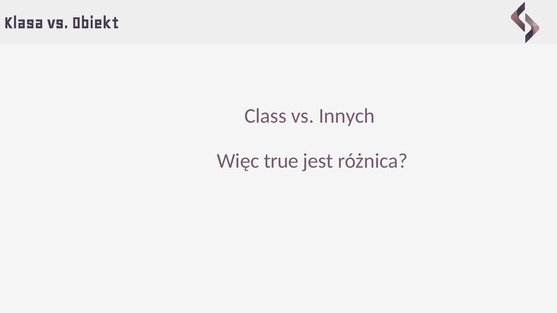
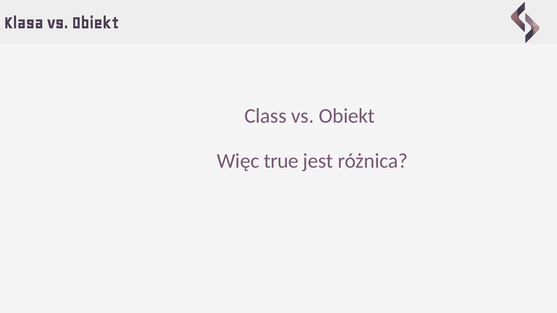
Class vs Innych: Innych -> Obiekt (347, 116)
